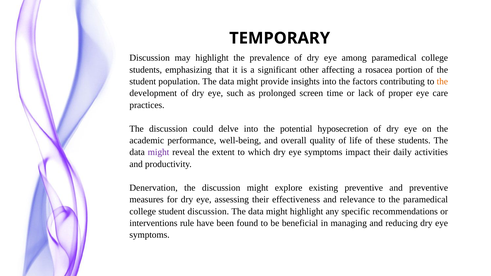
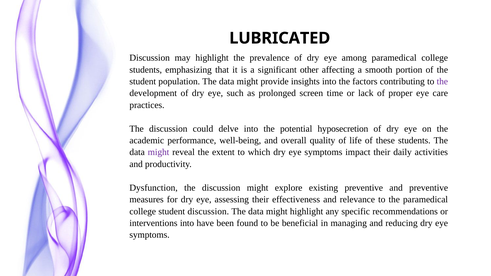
TEMPORARY: TEMPORARY -> LUBRICATED (280, 38)
rosacea: rosacea -> smooth (379, 70)
the colour: orange -> purple (442, 81)
Denervation: Denervation -> Dysfunction (154, 188)
interventions rule: rule -> into (187, 223)
